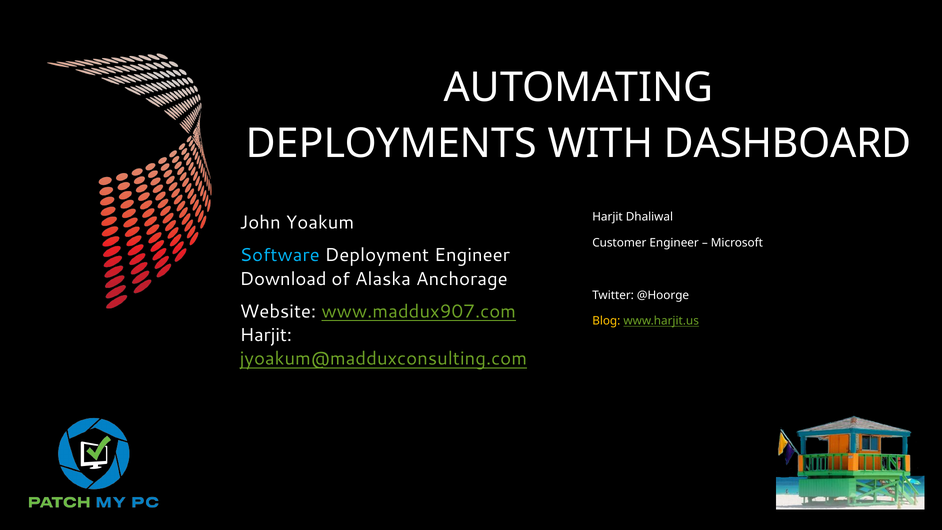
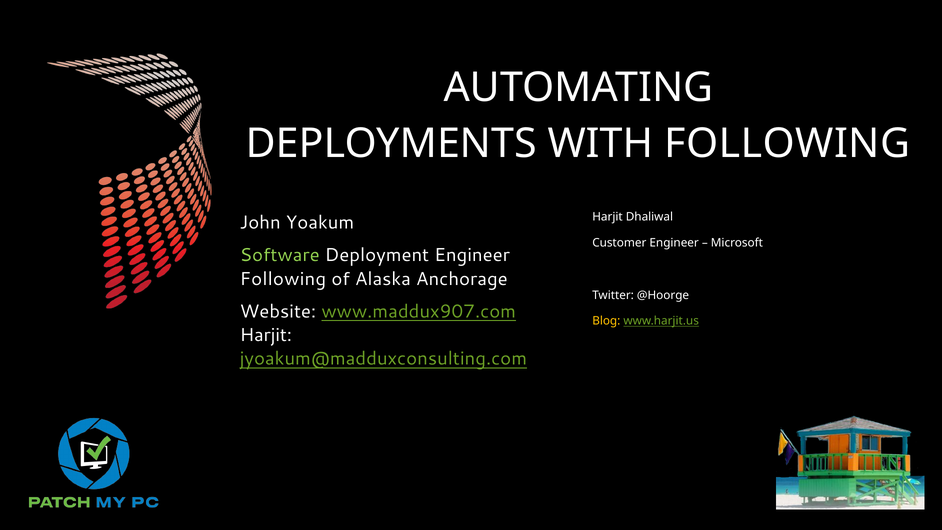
WITH DASHBOARD: DASHBOARD -> FOLLOWING (787, 144)
Software colour: light blue -> light green (280, 255)
Download: Download -> Following (283, 279)
